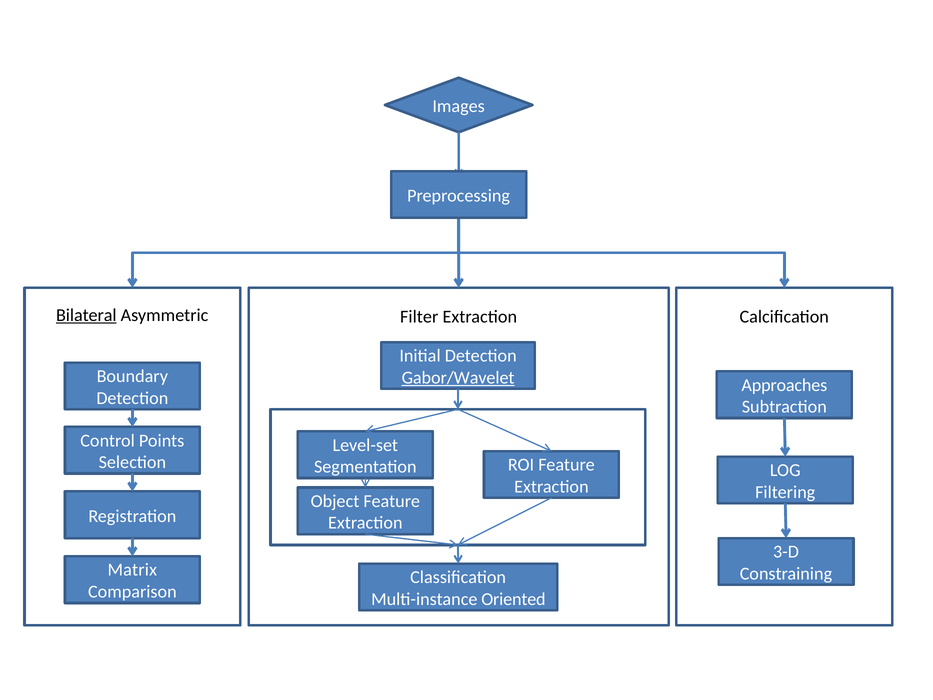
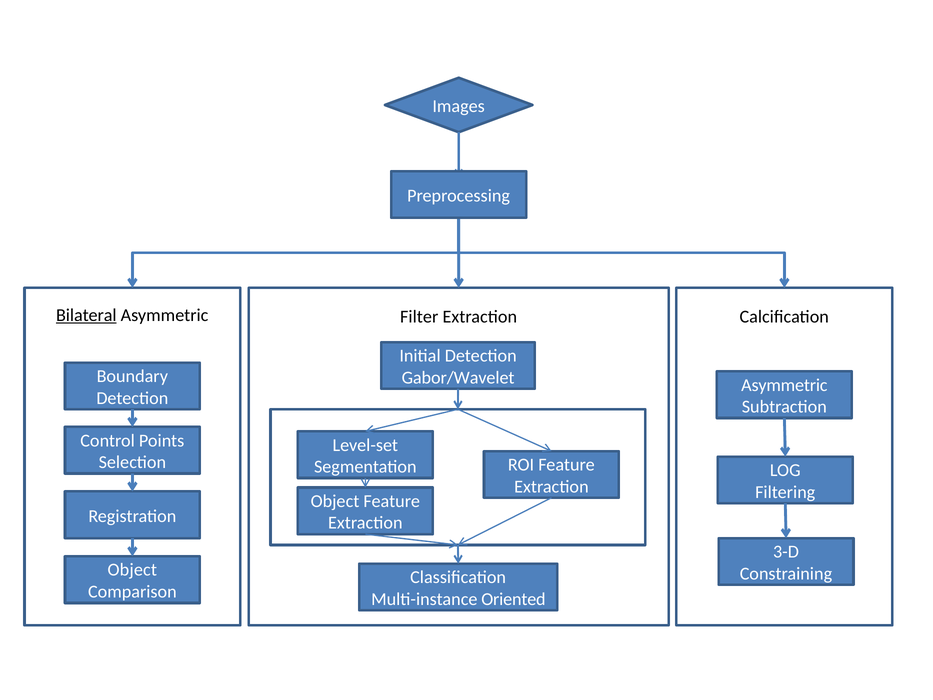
Gabor/Wavelet underline: present -> none (458, 378)
Approaches: Approaches -> Asymmetric (784, 385)
Matrix: Matrix -> Object (132, 570)
